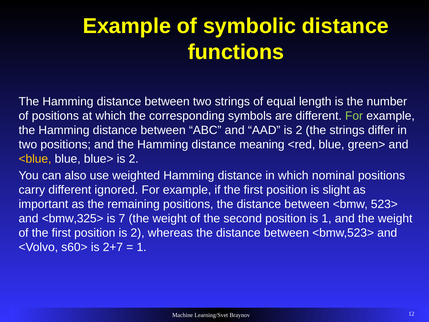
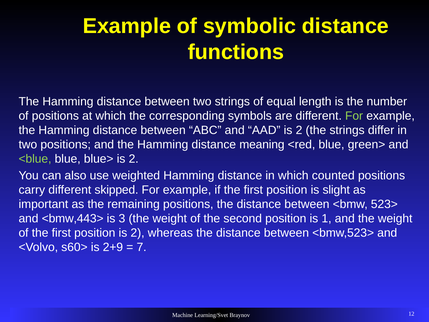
<blue colour: yellow -> light green (35, 159)
nominal: nominal -> counted (333, 175)
ignored: ignored -> skipped (116, 190)
<bmw,325>: <bmw,325> -> <bmw,443> (73, 218)
7: 7 -> 3 (122, 218)
2+7: 2+7 -> 2+9 (113, 247)
1: 1 -> 7 (142, 247)
